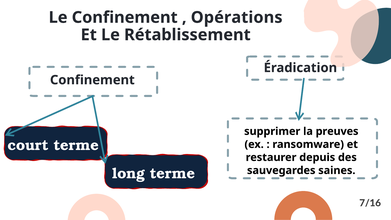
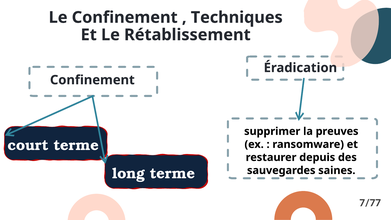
Opérations: Opérations -> Techniques (237, 17)
7/16: 7/16 -> 7/77 (370, 203)
